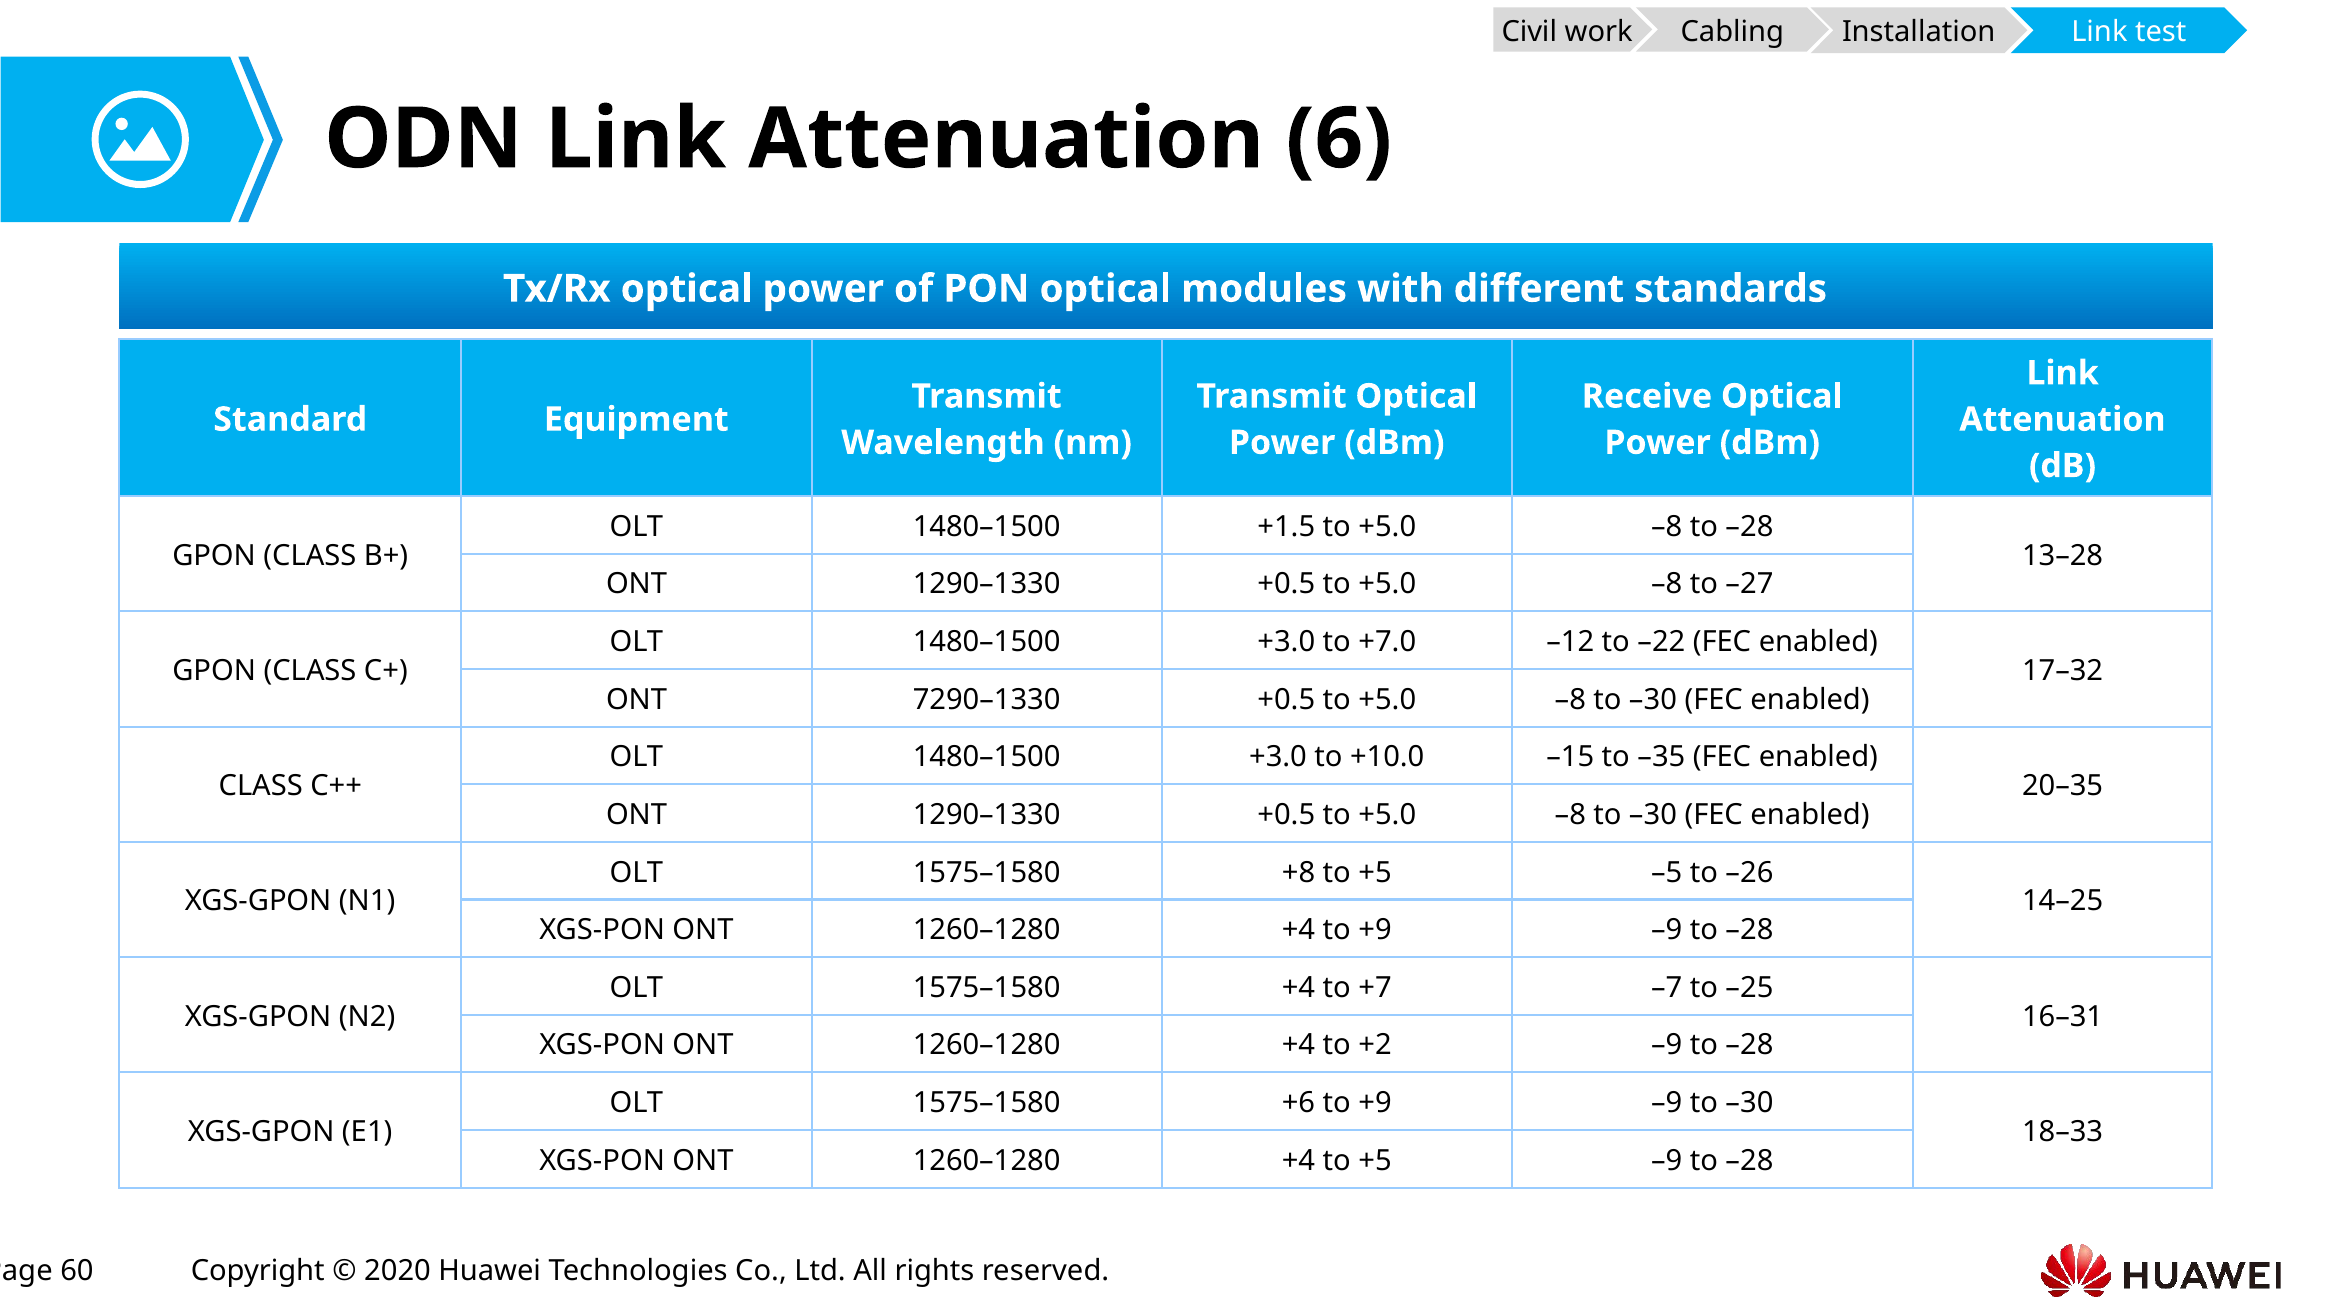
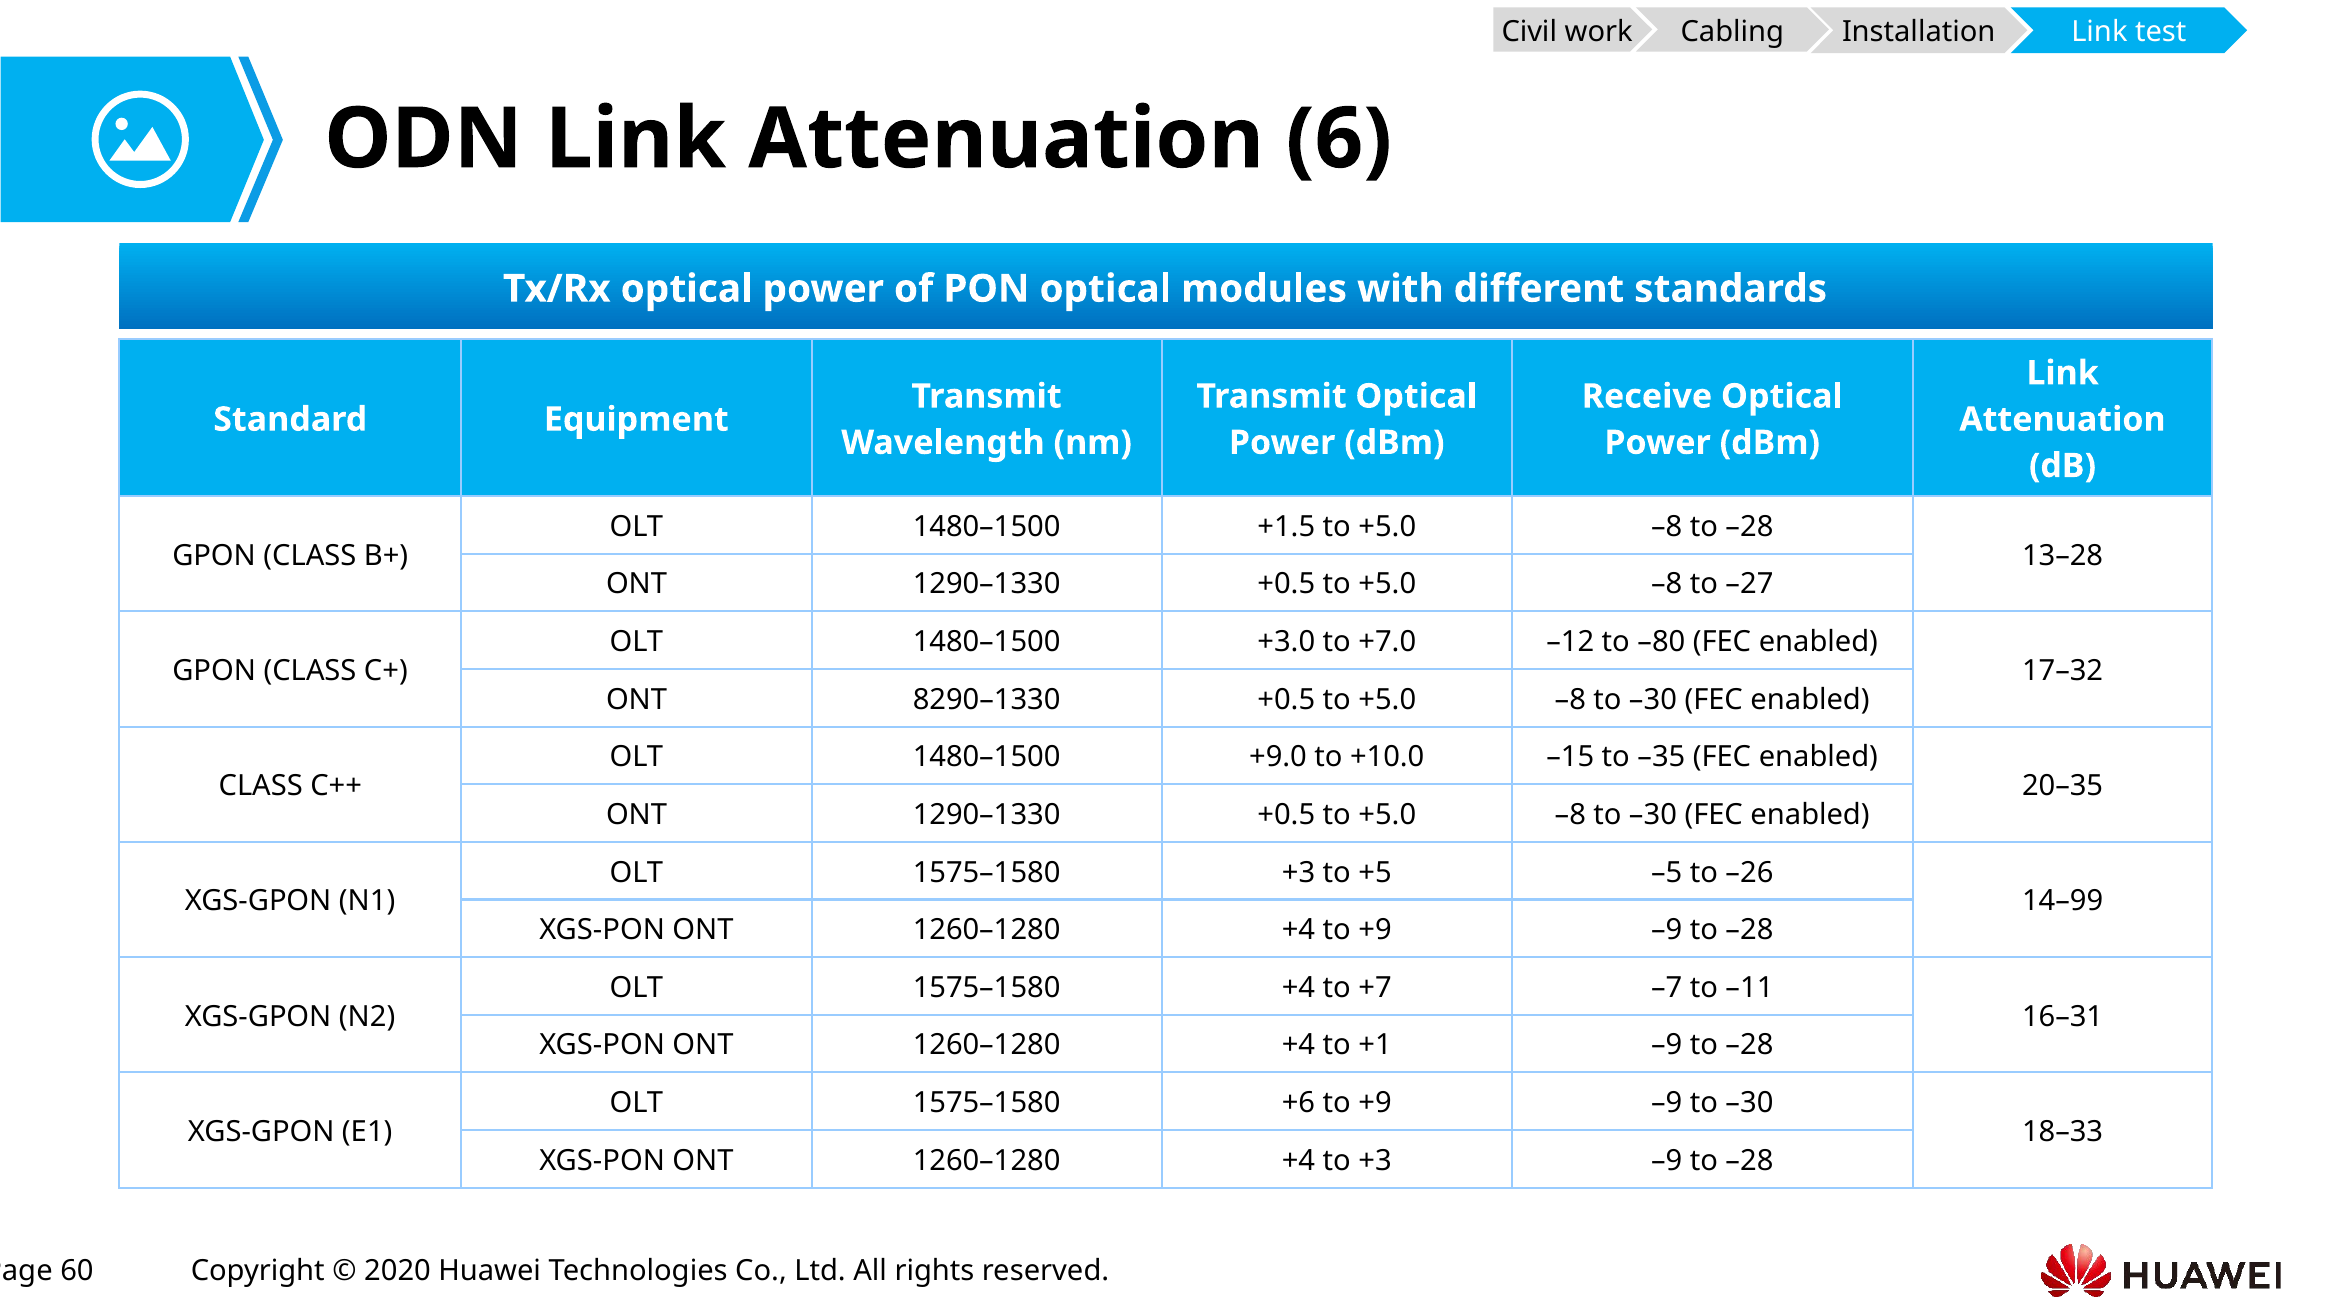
–22: –22 -> –80 (1661, 642)
7290–1330: 7290–1330 -> 8290–1330 (987, 699)
+3.0: +3.0 -> +9.0 (1278, 757)
1575–1580 +8: +8 -> +3 (1299, 872)
14–25: 14–25 -> 14–99 (2063, 901)
–25: –25 -> –11 (1749, 988)
+2: +2 -> +1 (1375, 1045)
+4 to +5: +5 -> +3 (1375, 1160)
